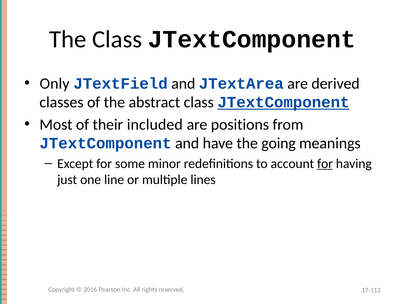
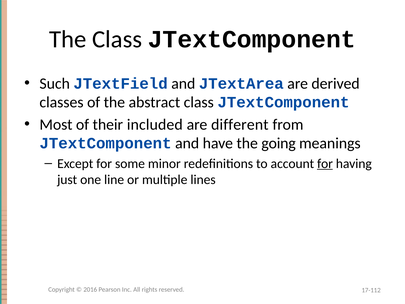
Only: Only -> Such (55, 83)
JTextComponent underline: present -> none (283, 102)
positions: positions -> different (240, 124)
